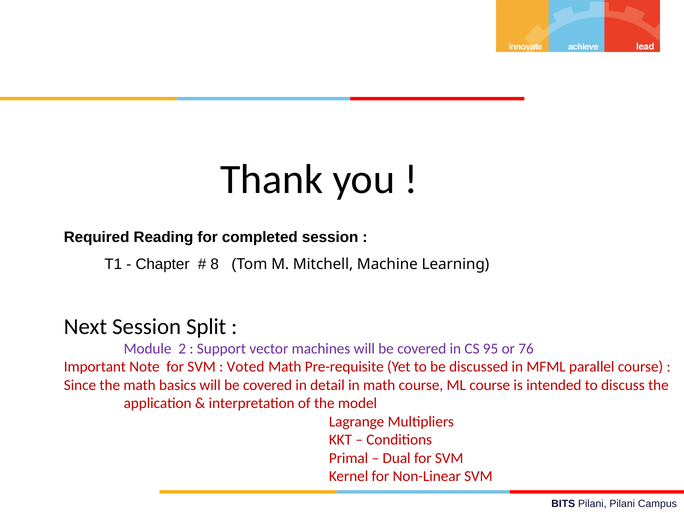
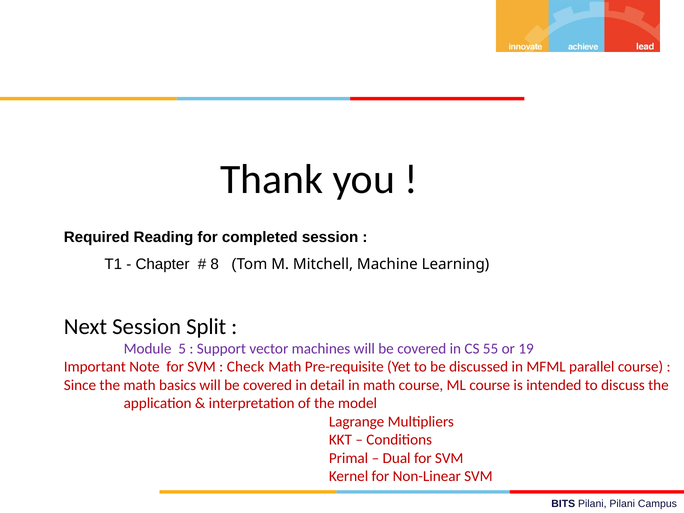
2: 2 -> 5 (182, 349)
95: 95 -> 55 (491, 349)
76: 76 -> 19 (526, 349)
Voted: Voted -> Check (246, 367)
